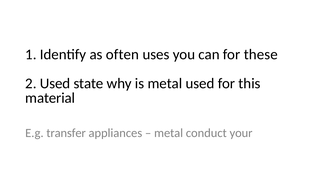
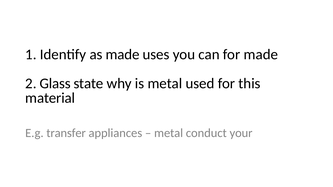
as often: often -> made (123, 55)
for these: these -> made (261, 55)
2 Used: Used -> Glass (55, 84)
